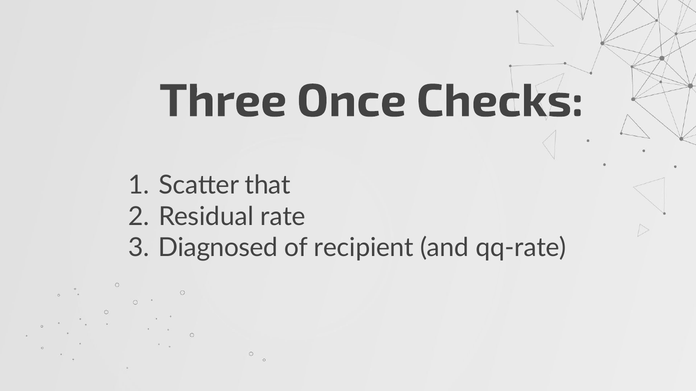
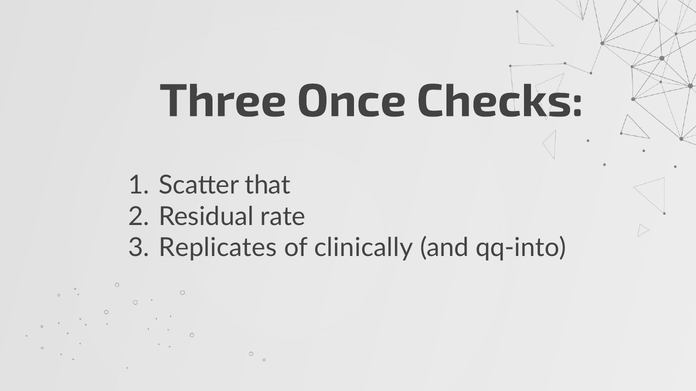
Diagnosed: Diagnosed -> Replicates (218, 248)
recipient: recipient -> clinically (364, 248)
qq-rate: qq-rate -> qq-into (521, 248)
